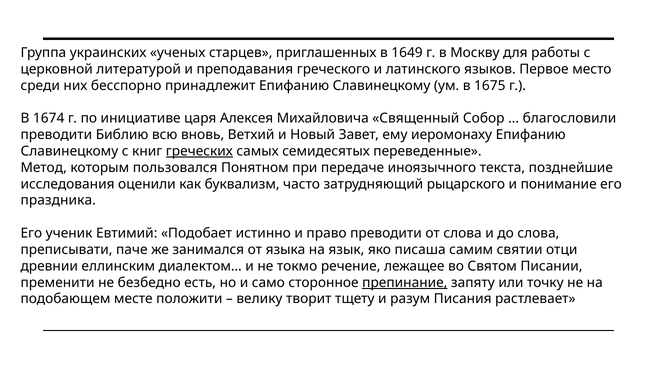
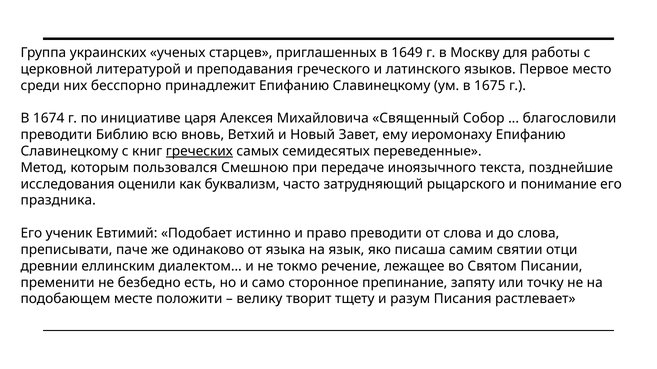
Понятном: Понятном -> Смешною (255, 168)
занимался: занимался -> одинаково (208, 250)
препинание underline: present -> none (405, 283)
